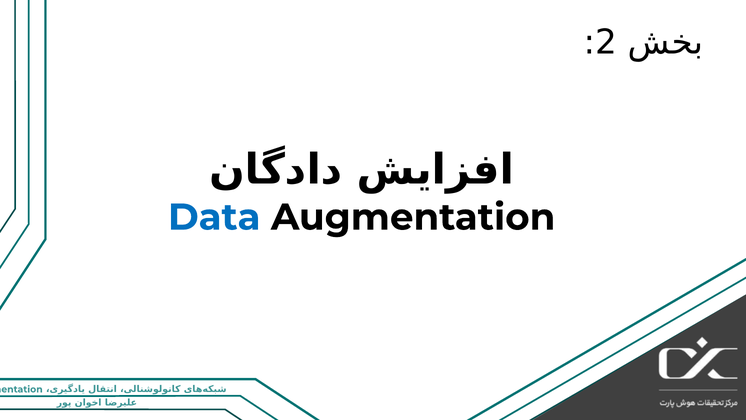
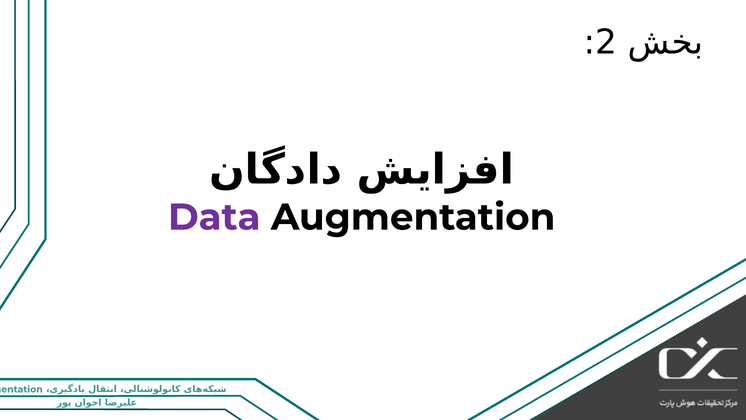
Data colour: blue -> purple (214, 217)
